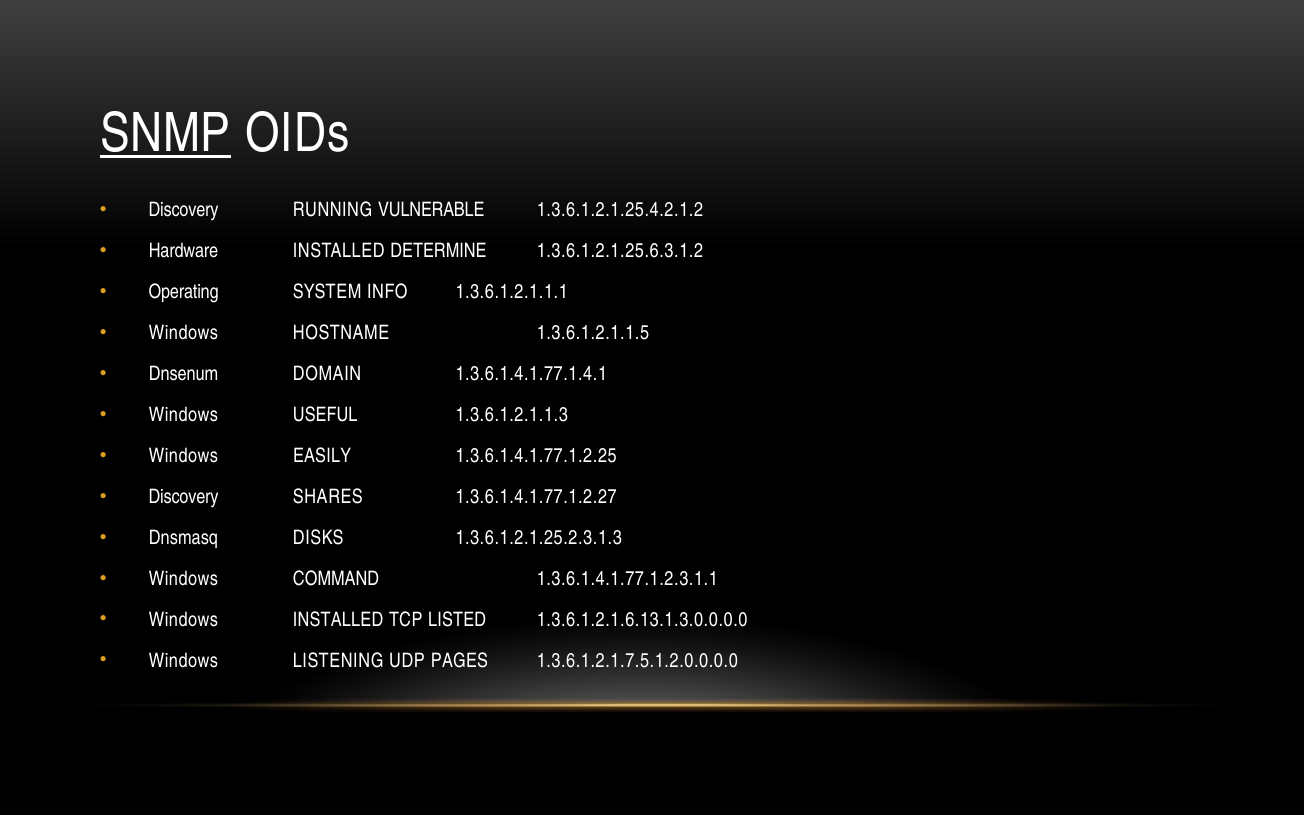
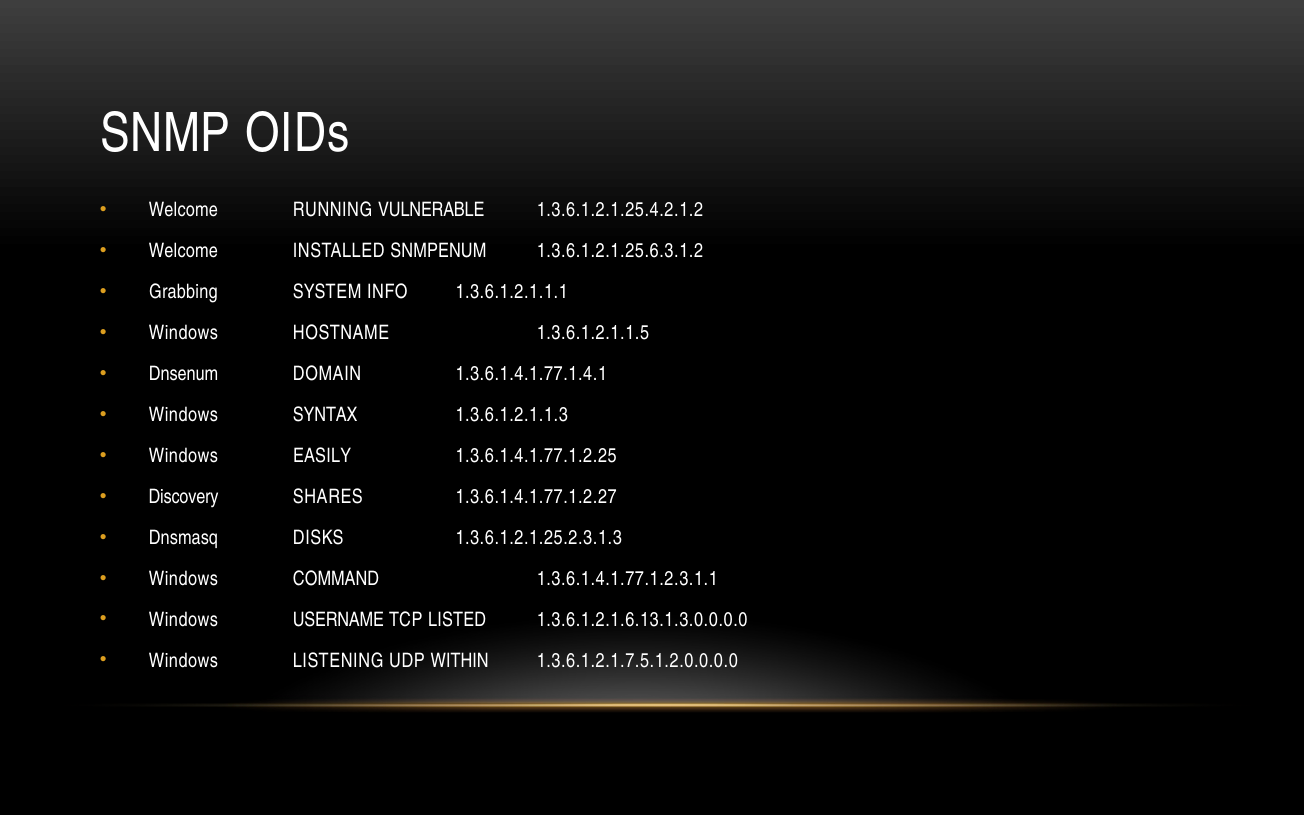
SNMP underline: present -> none (165, 133)
Discovery: Discovery -> Welcome (183, 210)
Hardware: Hardware -> Welcome (183, 251)
DETERMINE: DETERMINE -> SNMPENUM (438, 251)
Operating: Operating -> Grabbing (183, 292)
USEFUL: USEFUL -> SYNTAX (325, 415)
Windows INSTALLED: INSTALLED -> USERNAME (338, 620)
PAGES: PAGES -> WITHIN (460, 661)
